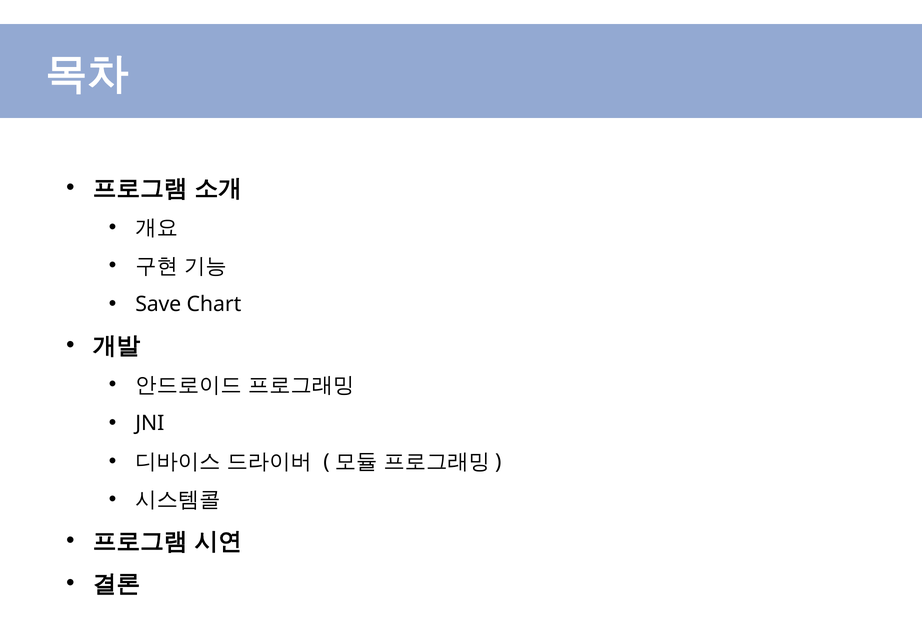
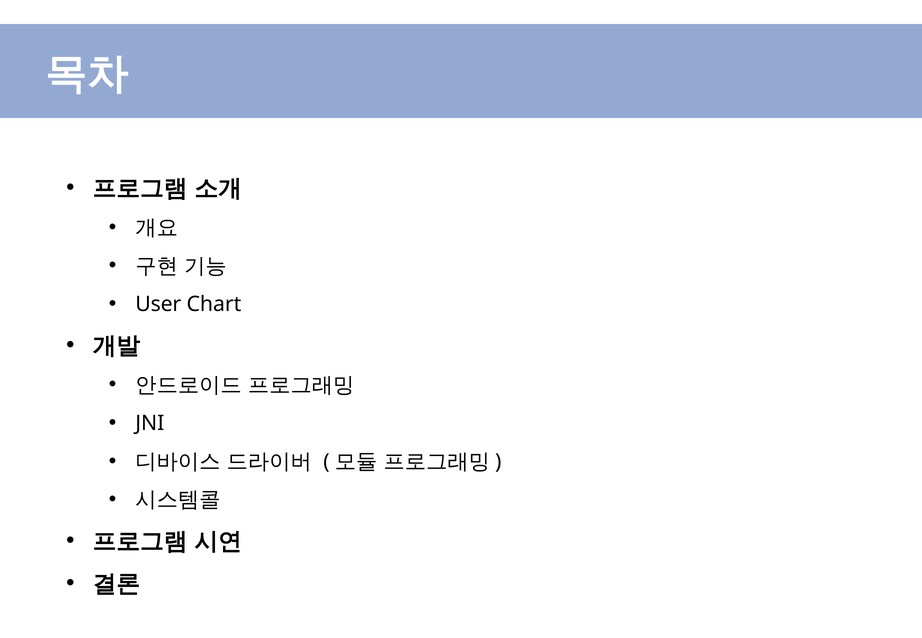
Save: Save -> User (158, 304)
